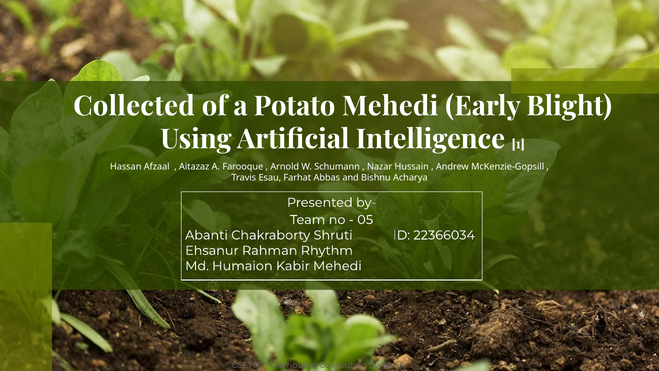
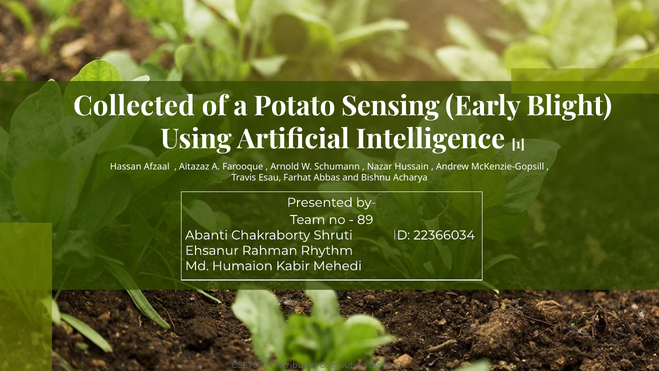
Potato Mehedi: Mehedi -> Sensing (390, 106)
05: 05 -> 89 (365, 220)
